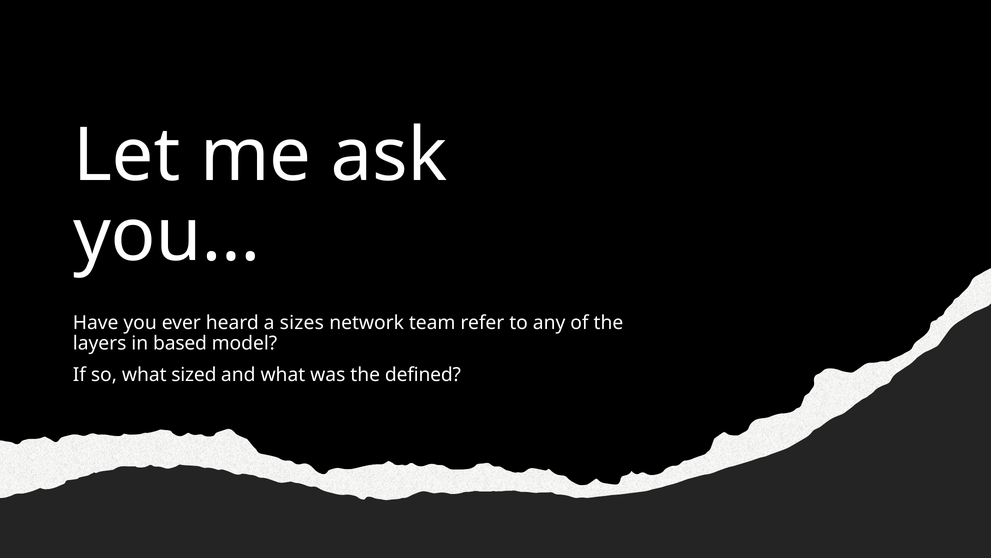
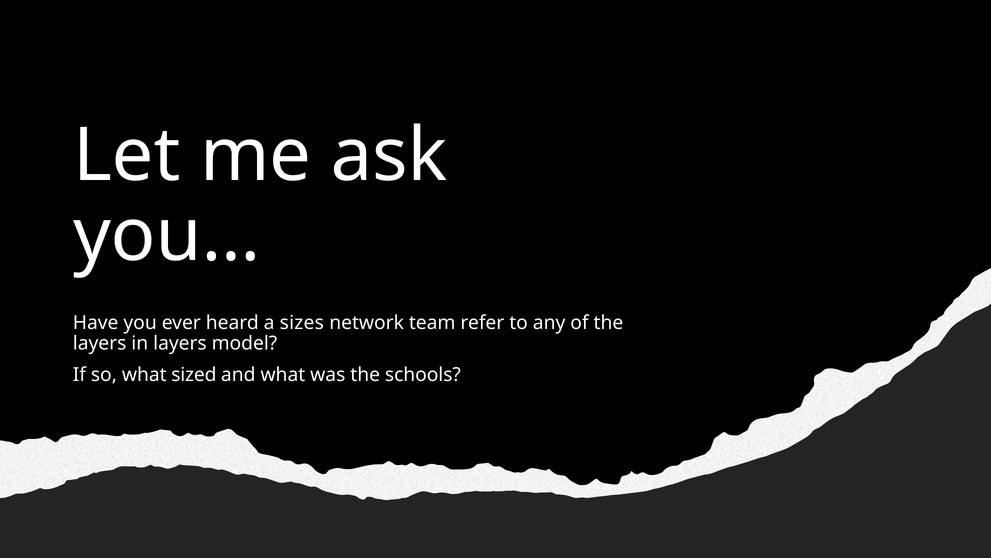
in based: based -> layers (180, 343)
defined: defined -> schools (423, 374)
